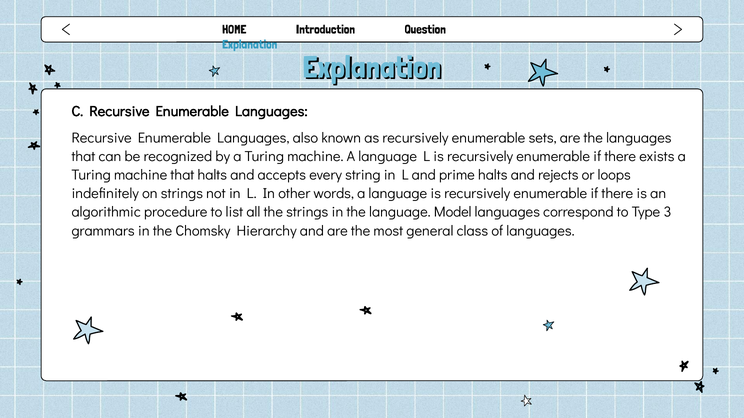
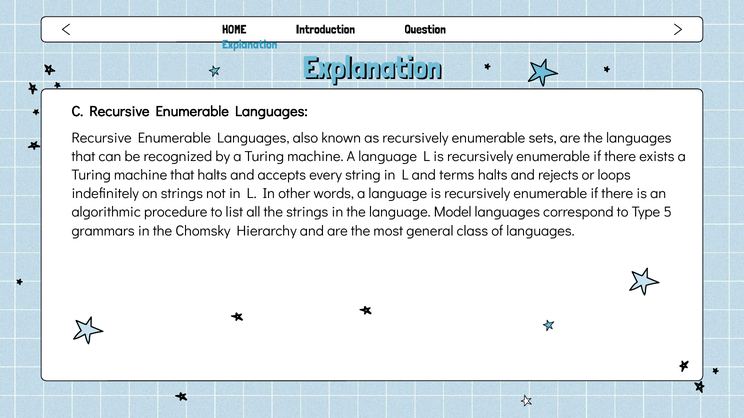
prime: prime -> terms (457, 175)
3: 3 -> 5 (668, 212)
